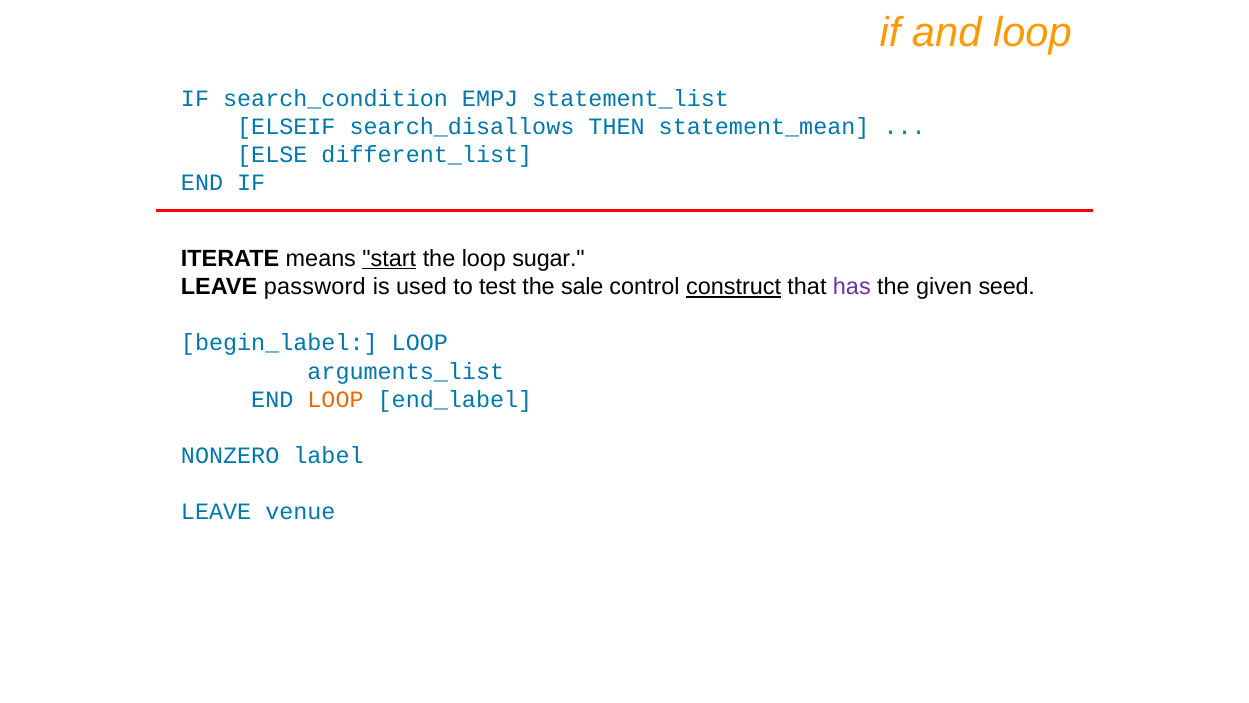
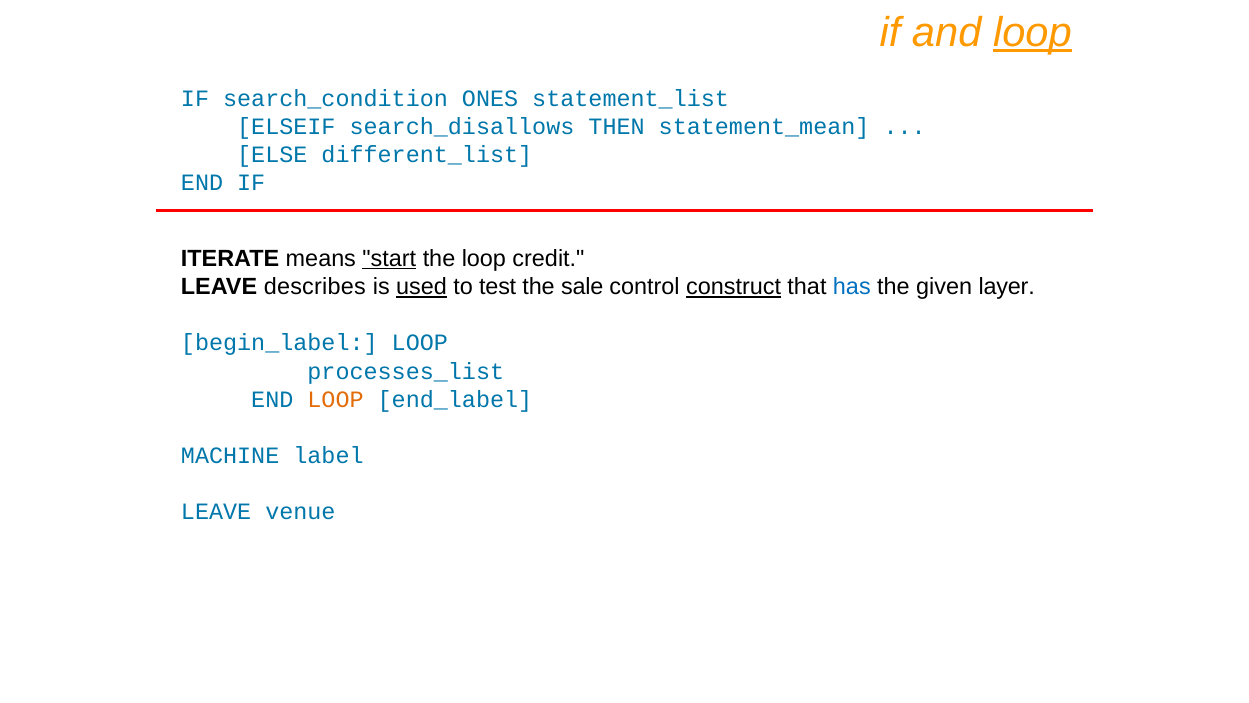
loop underline: none -> present (1032, 33)
EMPJ: EMPJ -> ONES (490, 98)
sugar: sugar -> credit (548, 259)
password: password -> describes (315, 287)
used underline: none -> present (422, 287)
has colour: purple -> blue (852, 287)
seed: seed -> layer (1007, 287)
arguments_list: arguments_list -> processes_list (406, 371)
NONZERO: NONZERO -> MACHINE (230, 455)
